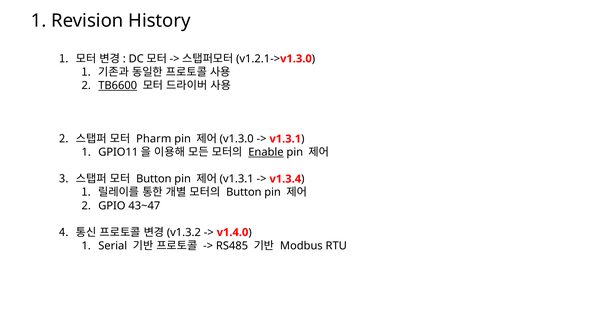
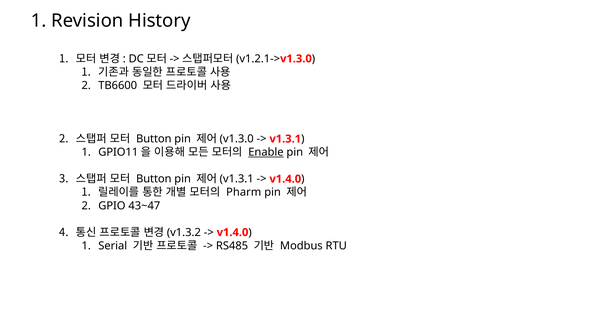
TB6600 underline: present -> none (118, 85)
Pharm: Pharm -> Button (154, 139)
v1.3.4: v1.3.4 -> v1.4.0 (285, 179)
Button: Button -> Pharm (244, 192)
